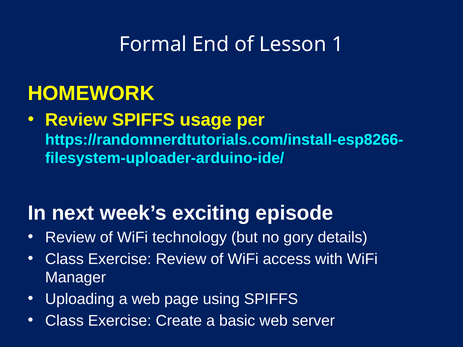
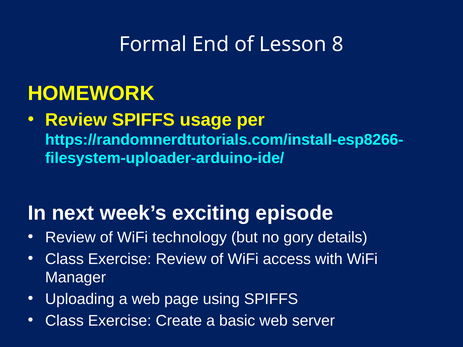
1: 1 -> 8 (338, 44)
